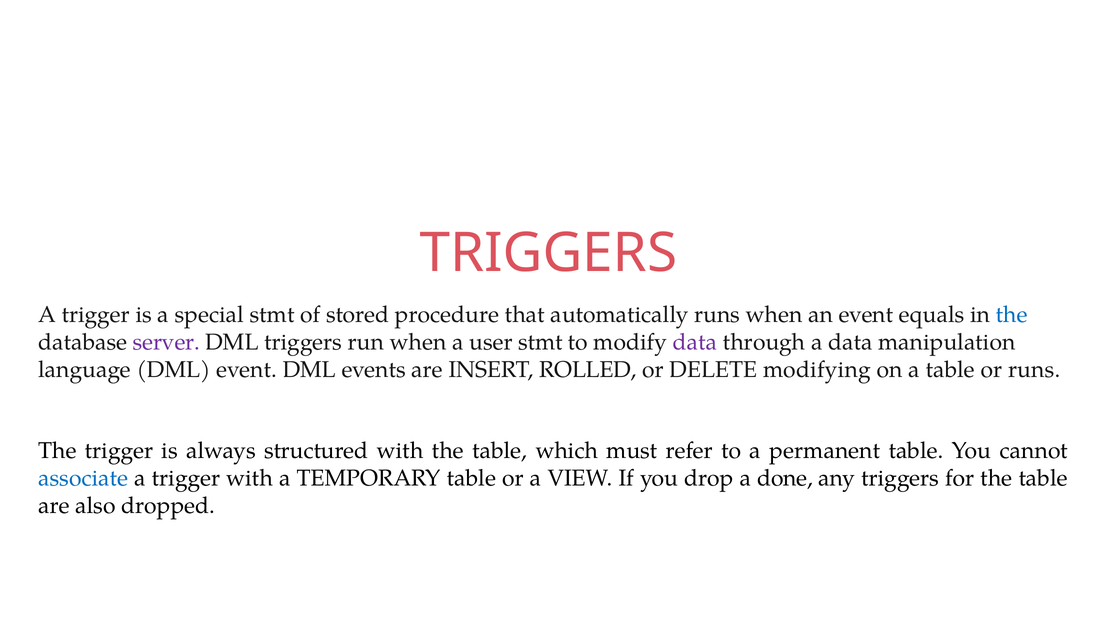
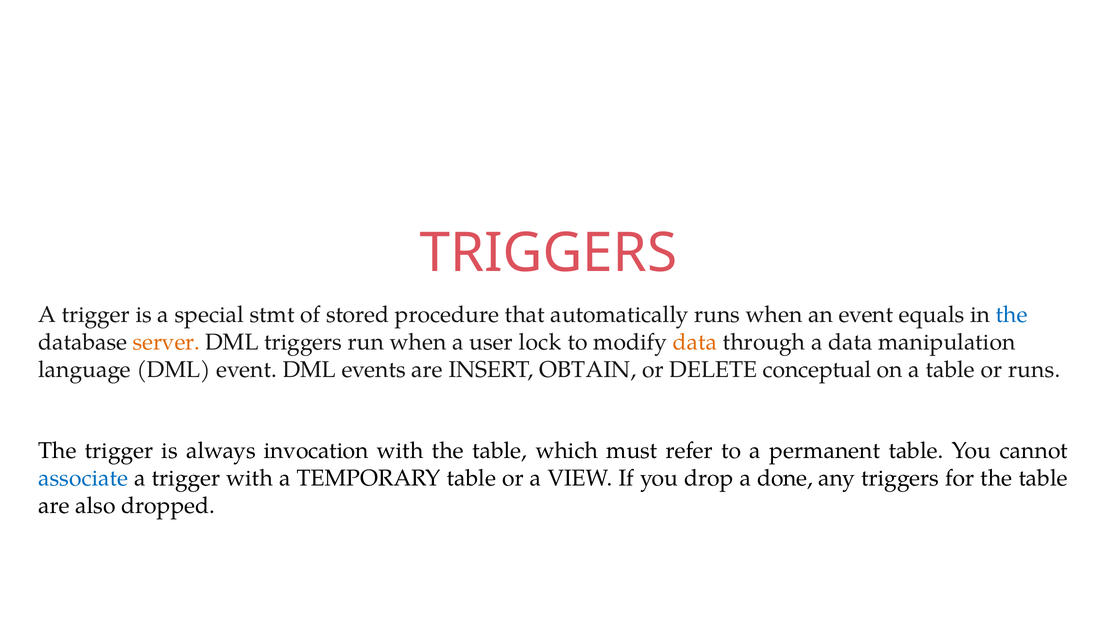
server colour: purple -> orange (166, 342)
user stmt: stmt -> lock (540, 342)
data colour: purple -> orange (695, 342)
ROLLED: ROLLED -> OBTAIN (588, 370)
modifying: modifying -> conceptual (817, 370)
structured: structured -> invocation (316, 451)
